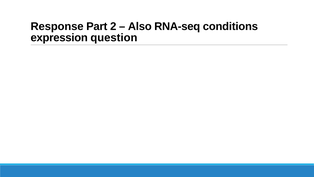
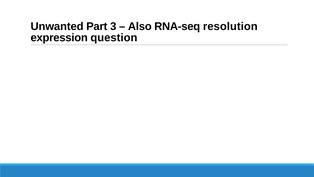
Response: Response -> Unwanted (57, 26)
2: 2 -> 3 (113, 26)
conditions: conditions -> resolution (230, 26)
